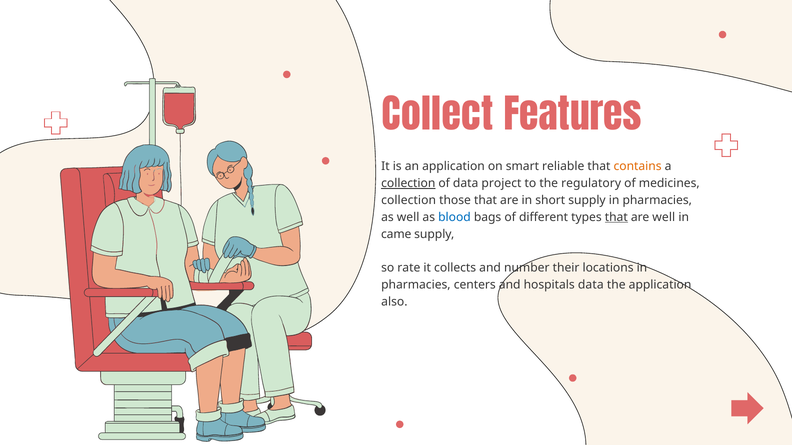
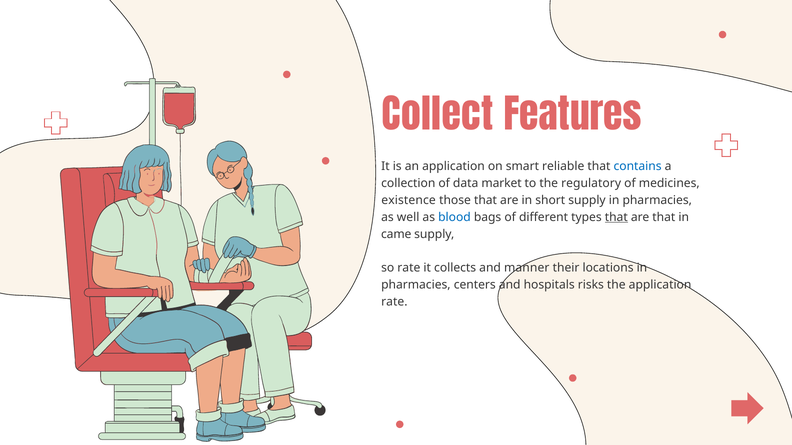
contains colour: orange -> blue (638, 167)
collection underline: present -> none (408, 183)
project: project -> market (502, 183)
collection: collection -> existence (409, 200)
are well: well -> that (664, 217)
number: number -> manner (527, 268)
hospitals data: data -> risks (591, 285)
also: also -> rate (394, 302)
